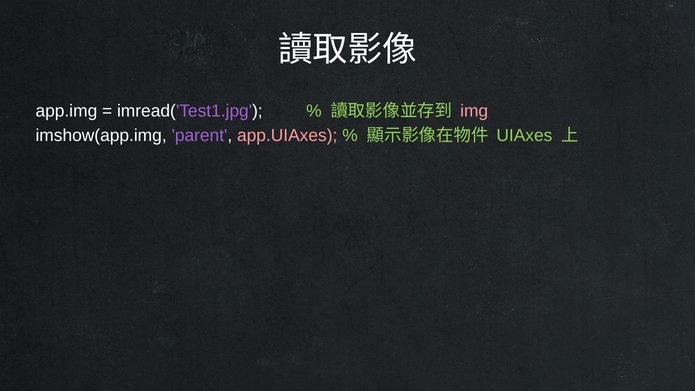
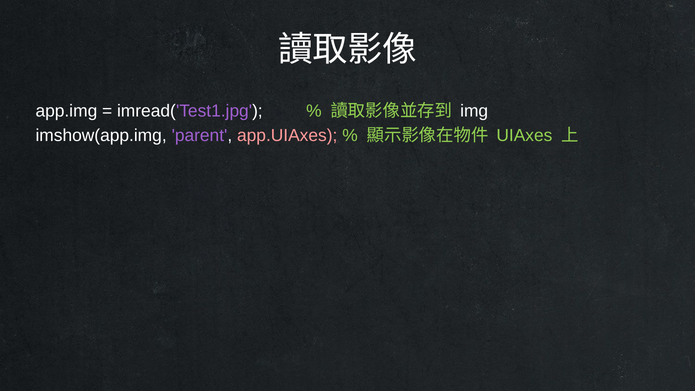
img colour: pink -> white (474, 111)
